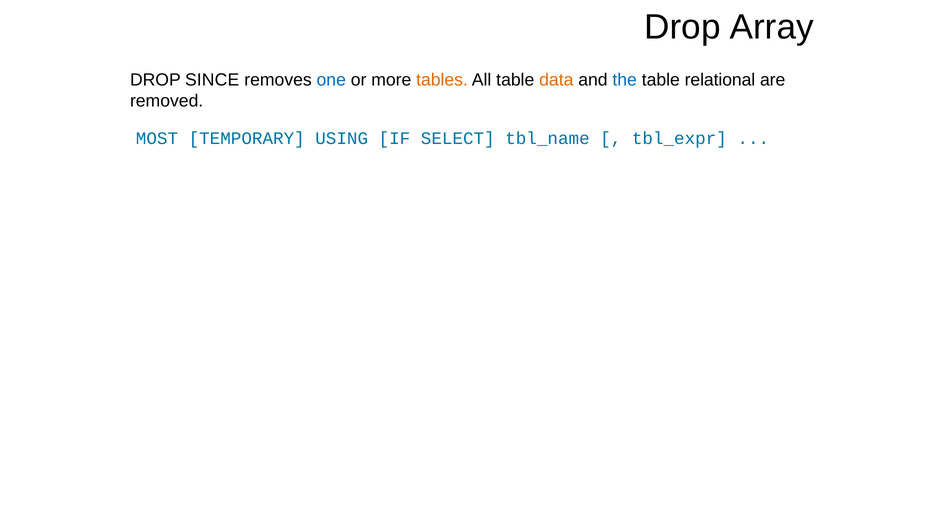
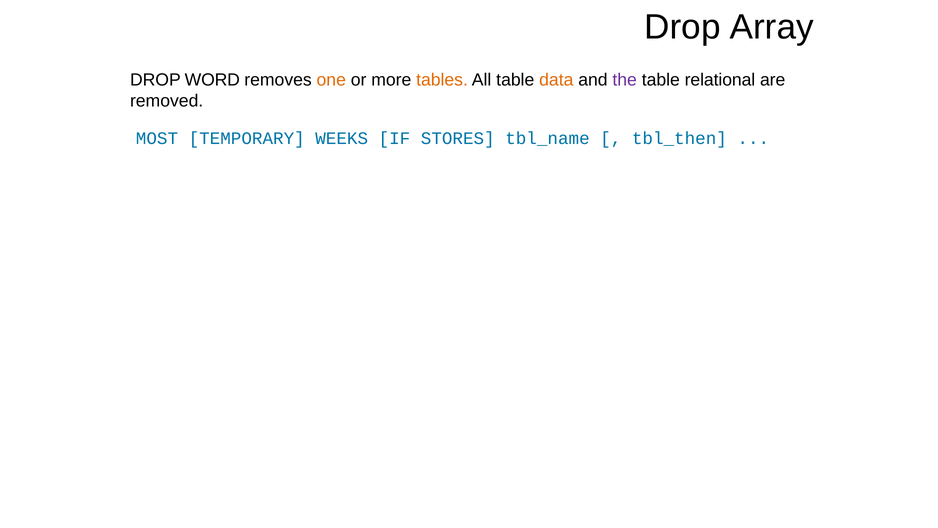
SINCE: SINCE -> WORD (212, 80)
one colour: blue -> orange (331, 80)
the colour: blue -> purple (625, 80)
USING: USING -> WEEKS (342, 138)
SELECT: SELECT -> STORES (458, 138)
tbl_expr: tbl_expr -> tbl_then (679, 138)
